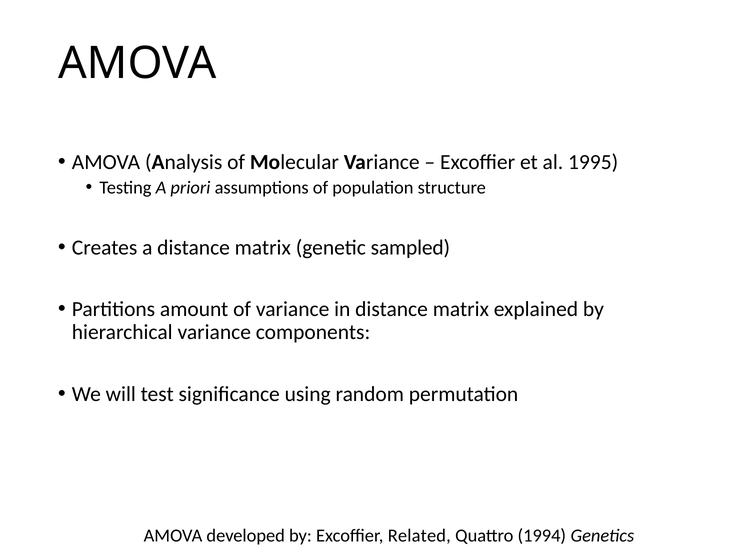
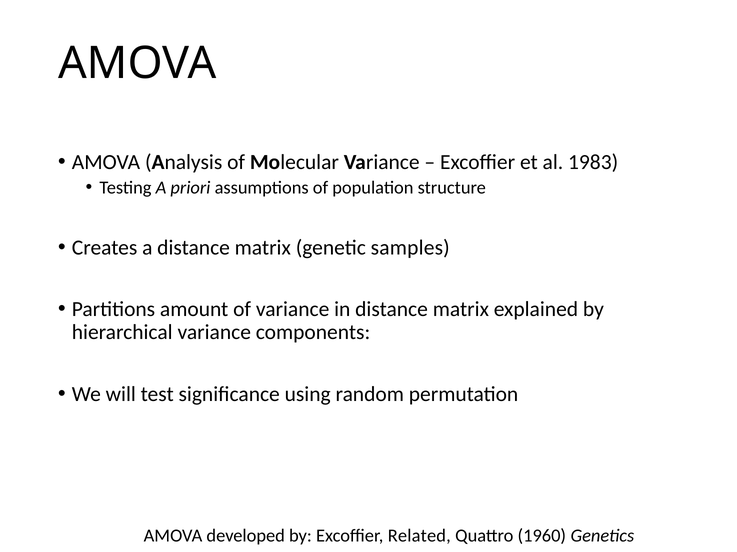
1995: 1995 -> 1983 (593, 162)
sampled: sampled -> samples (410, 248)
1994: 1994 -> 1960 (542, 536)
